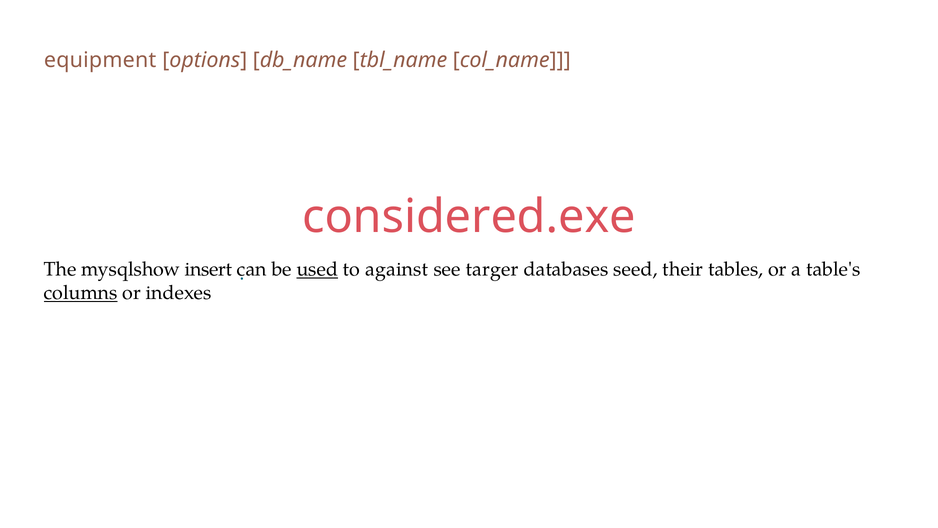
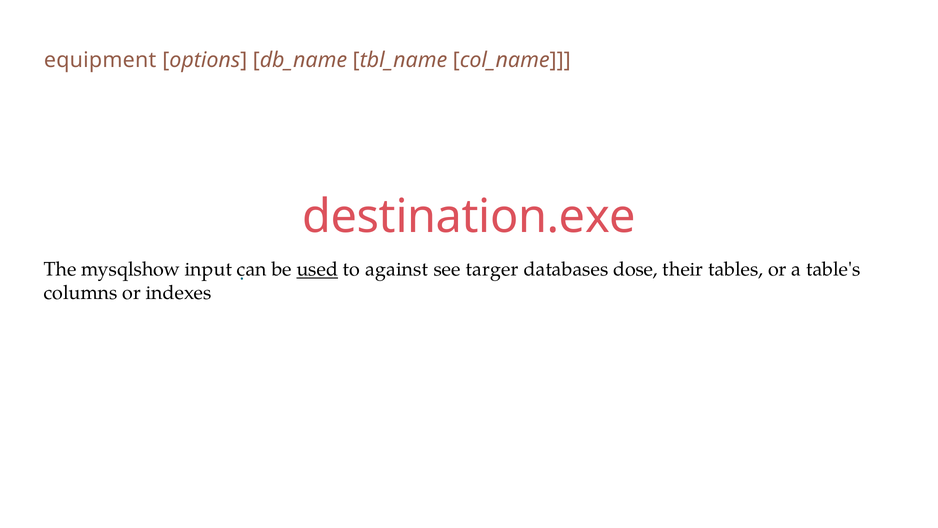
considered.exe: considered.exe -> destination.exe (469, 217)
insert: insert -> input (208, 269)
seed: seed -> dose (635, 269)
columns underline: present -> none (81, 293)
